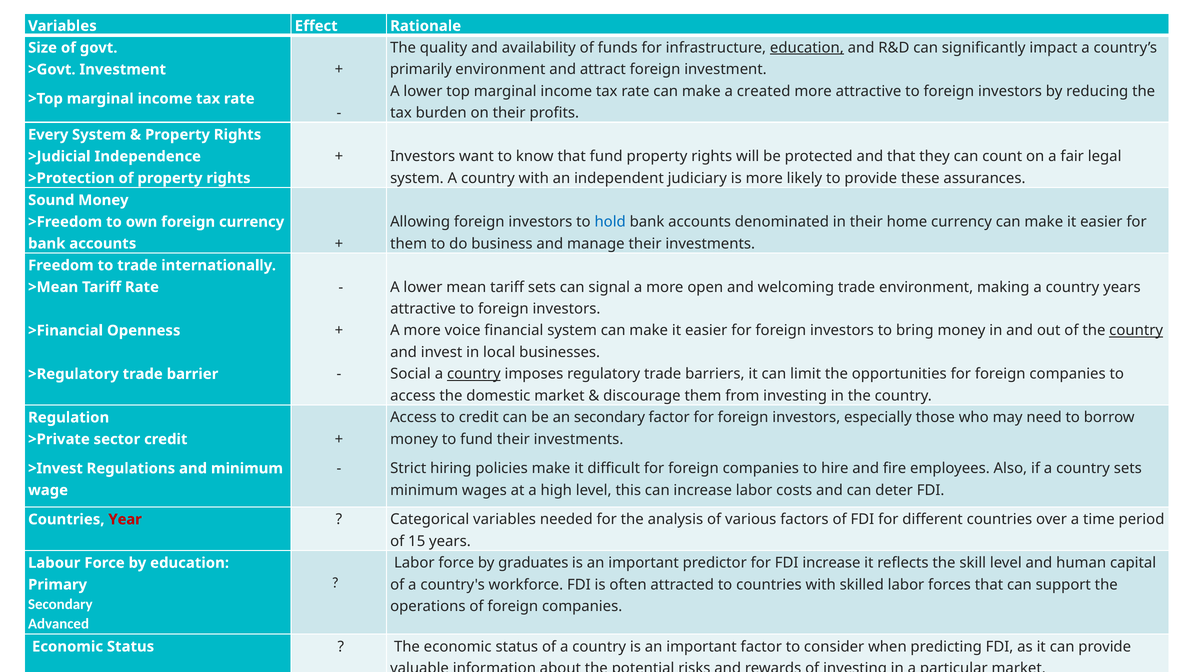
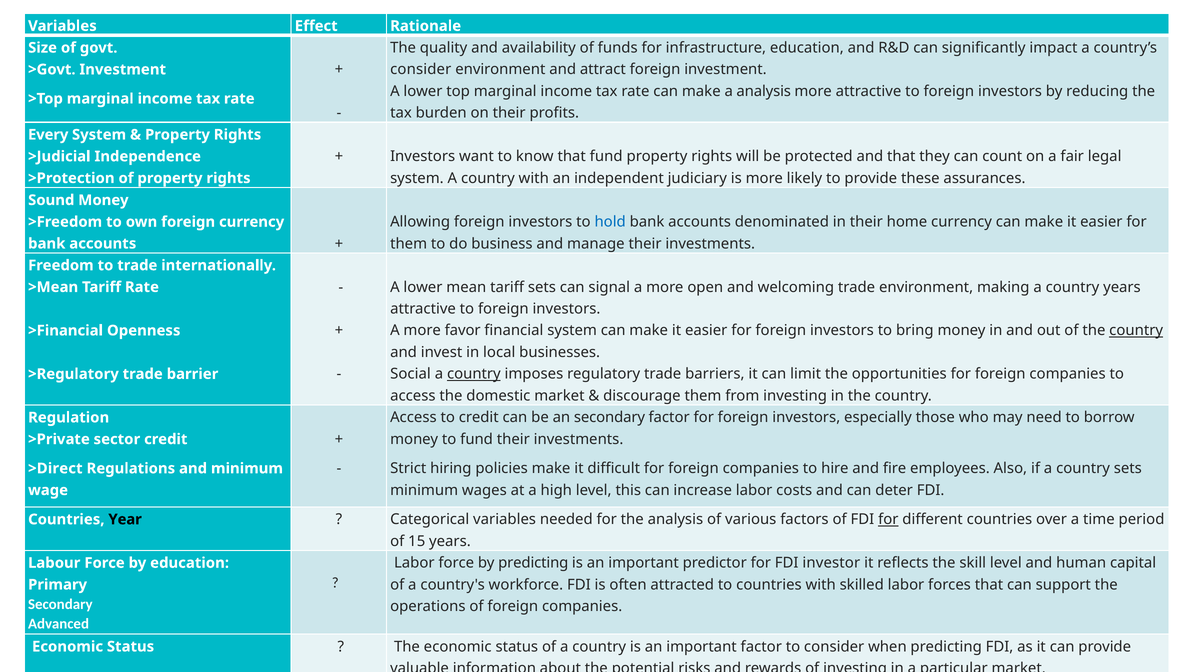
education underline: present -> none (807, 48)
primarily: primarily -> consider (421, 69)
a created: created -> analysis (764, 91)
voice: voice -> favor (463, 331)
>Invest: >Invest -> >Direct (55, 469)
Year colour: red -> black (125, 520)
for underline: none -> present (888, 520)
by graduates: graduates -> predicting (533, 563)
FDI increase: increase -> investor (831, 563)
